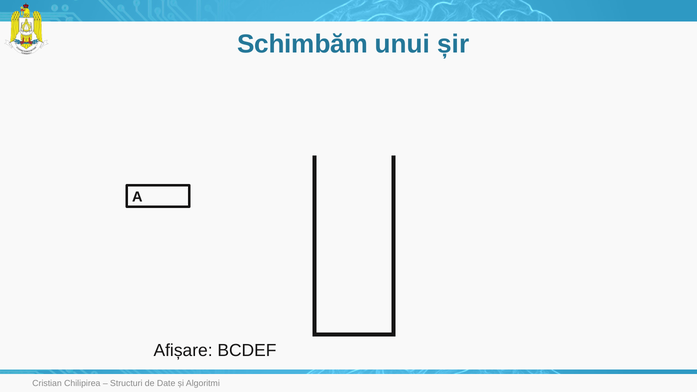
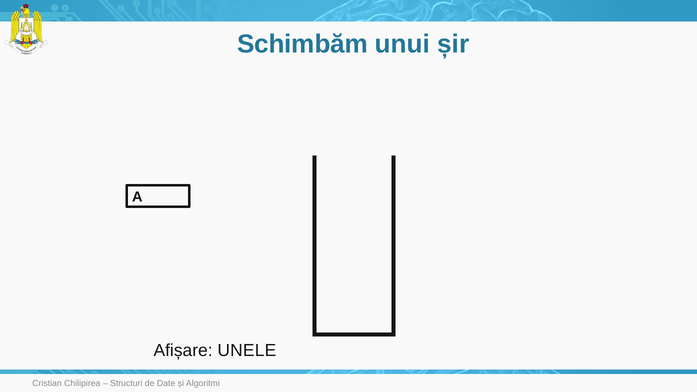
BCDEF: BCDEF -> UNELE (247, 351)
